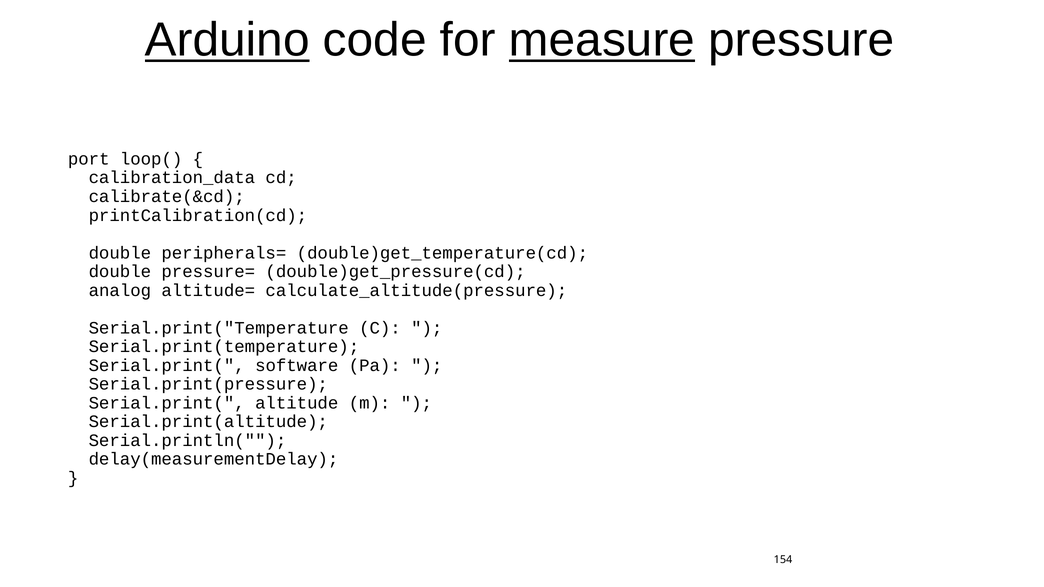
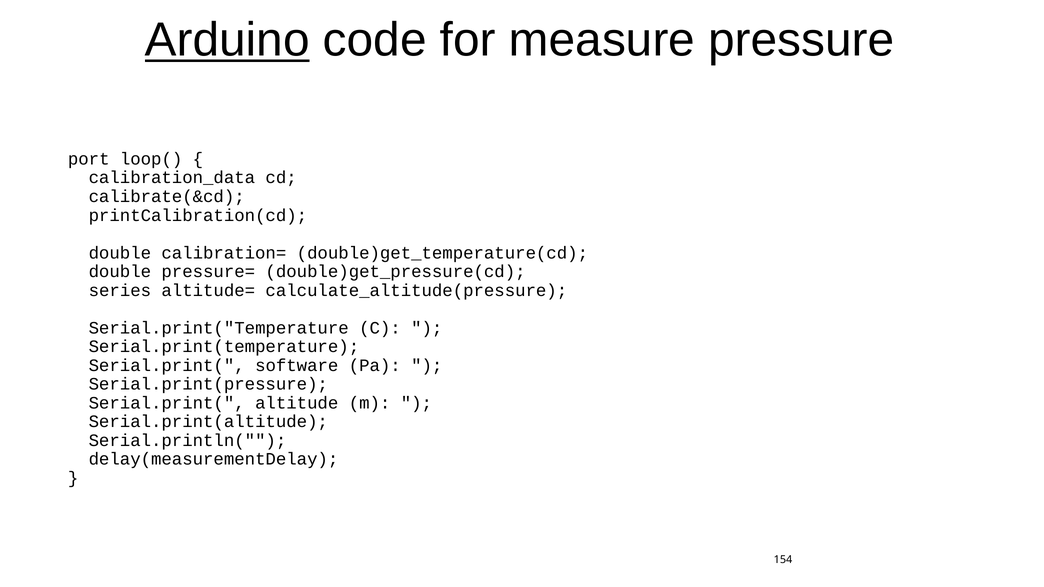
measure underline: present -> none (602, 40)
peripherals=: peripherals= -> calibration= (224, 253)
analog: analog -> series (120, 290)
